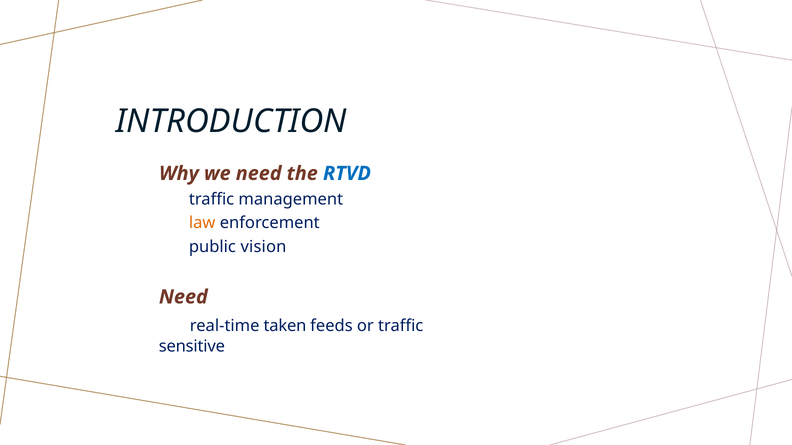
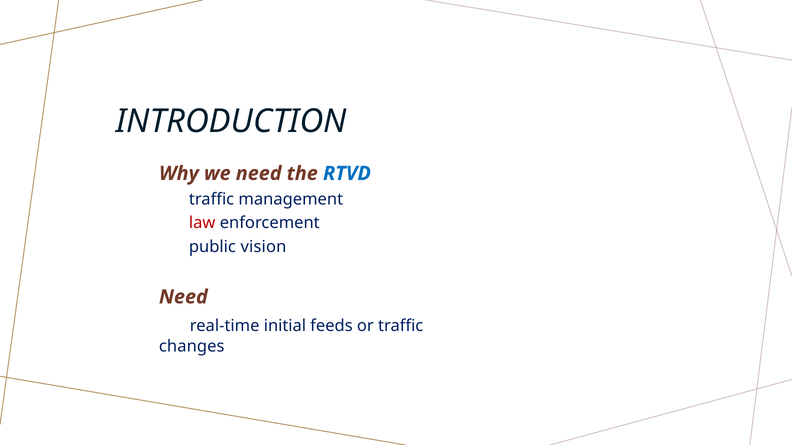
law colour: orange -> red (202, 223)
taken: taken -> initial (285, 326)
sensitive: sensitive -> changes (192, 347)
